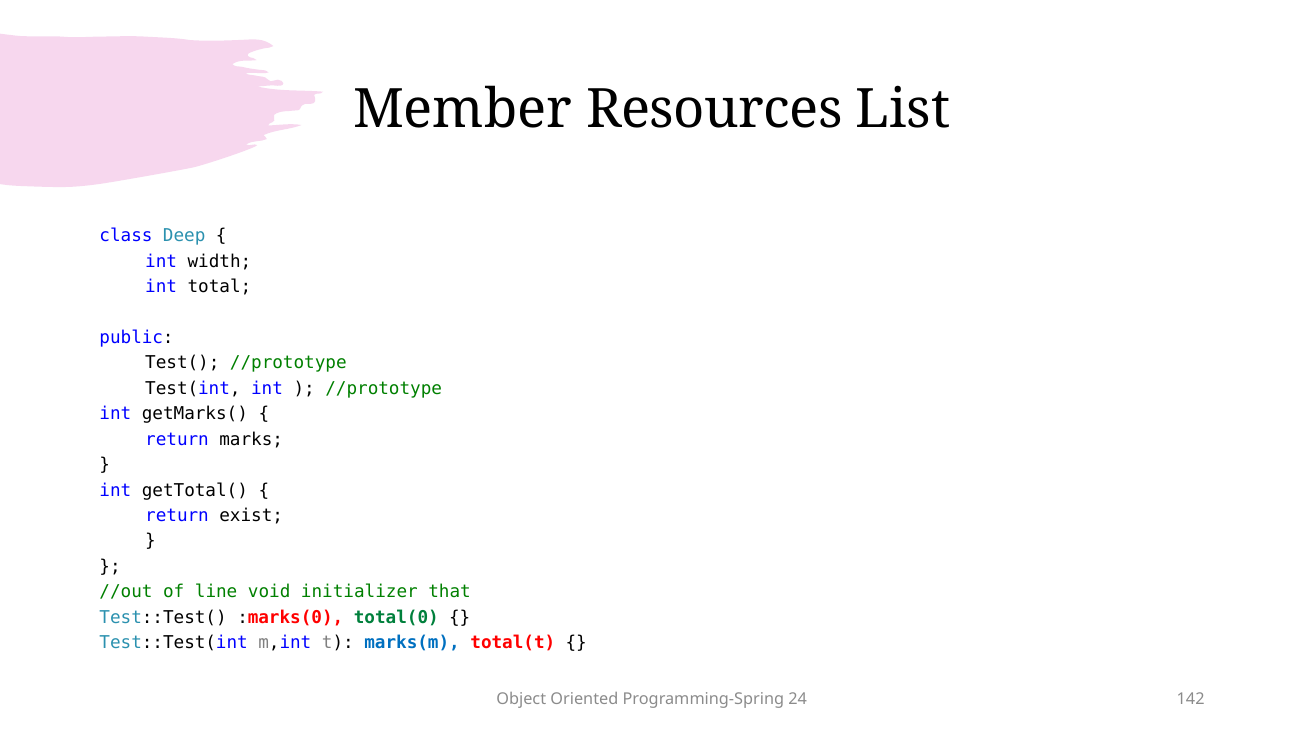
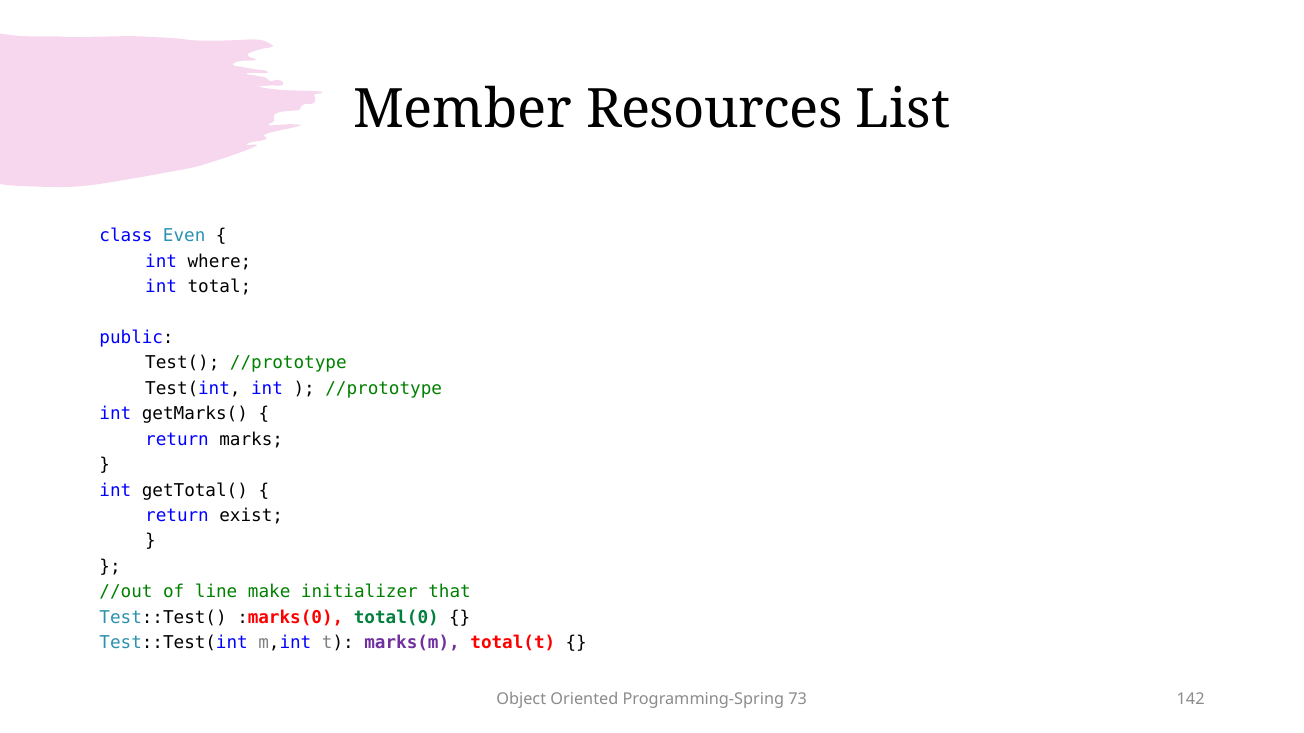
Deep: Deep -> Even (184, 236)
width: width -> where (219, 262)
void: void -> make (269, 592)
marks(m colour: blue -> purple (412, 643)
24: 24 -> 73 (798, 699)
